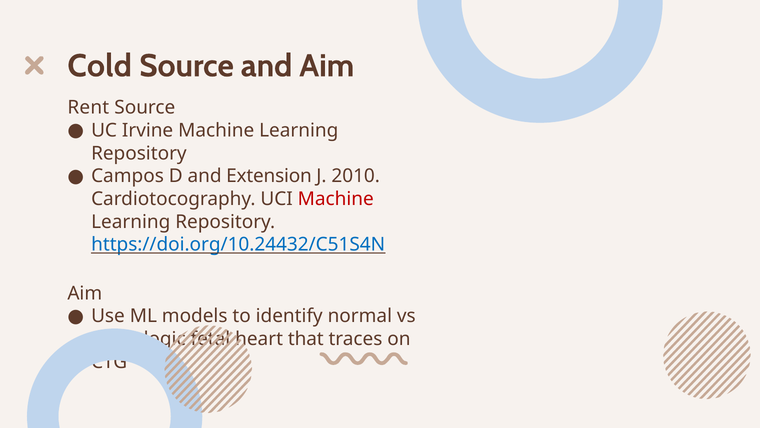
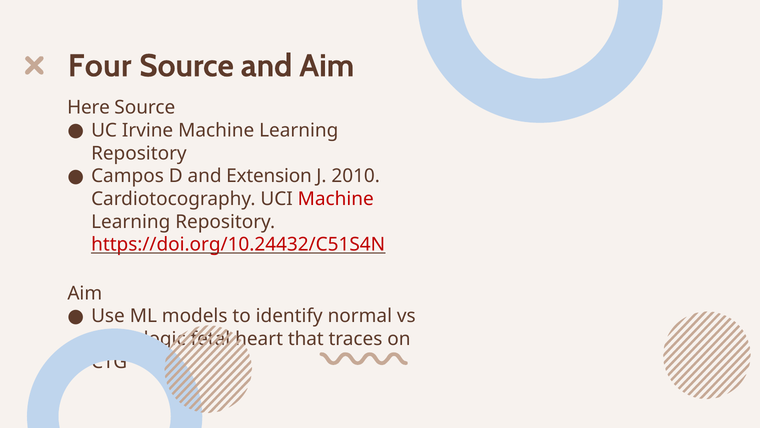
Cold: Cold -> Four (100, 66)
Rent: Rent -> Here (89, 107)
https://doi.org/10.24432/C51S4N colour: blue -> red (238, 244)
